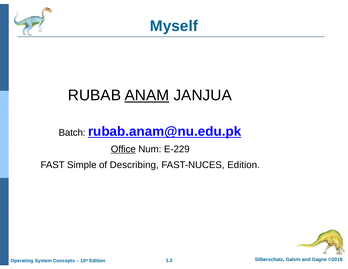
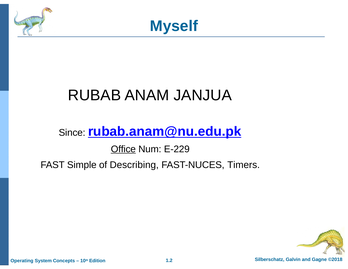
ANAM underline: present -> none (147, 95)
Batch: Batch -> Since (72, 133)
FAST-NUCES Edition: Edition -> Timers (244, 165)
